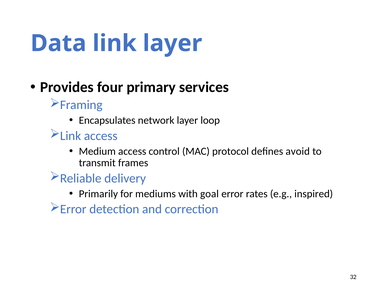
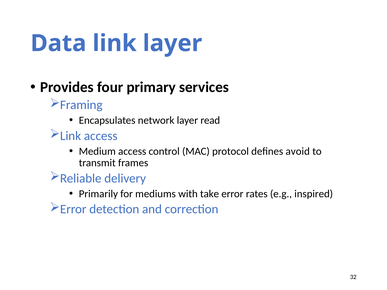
loop: loop -> read (210, 120)
goal: goal -> take (210, 194)
